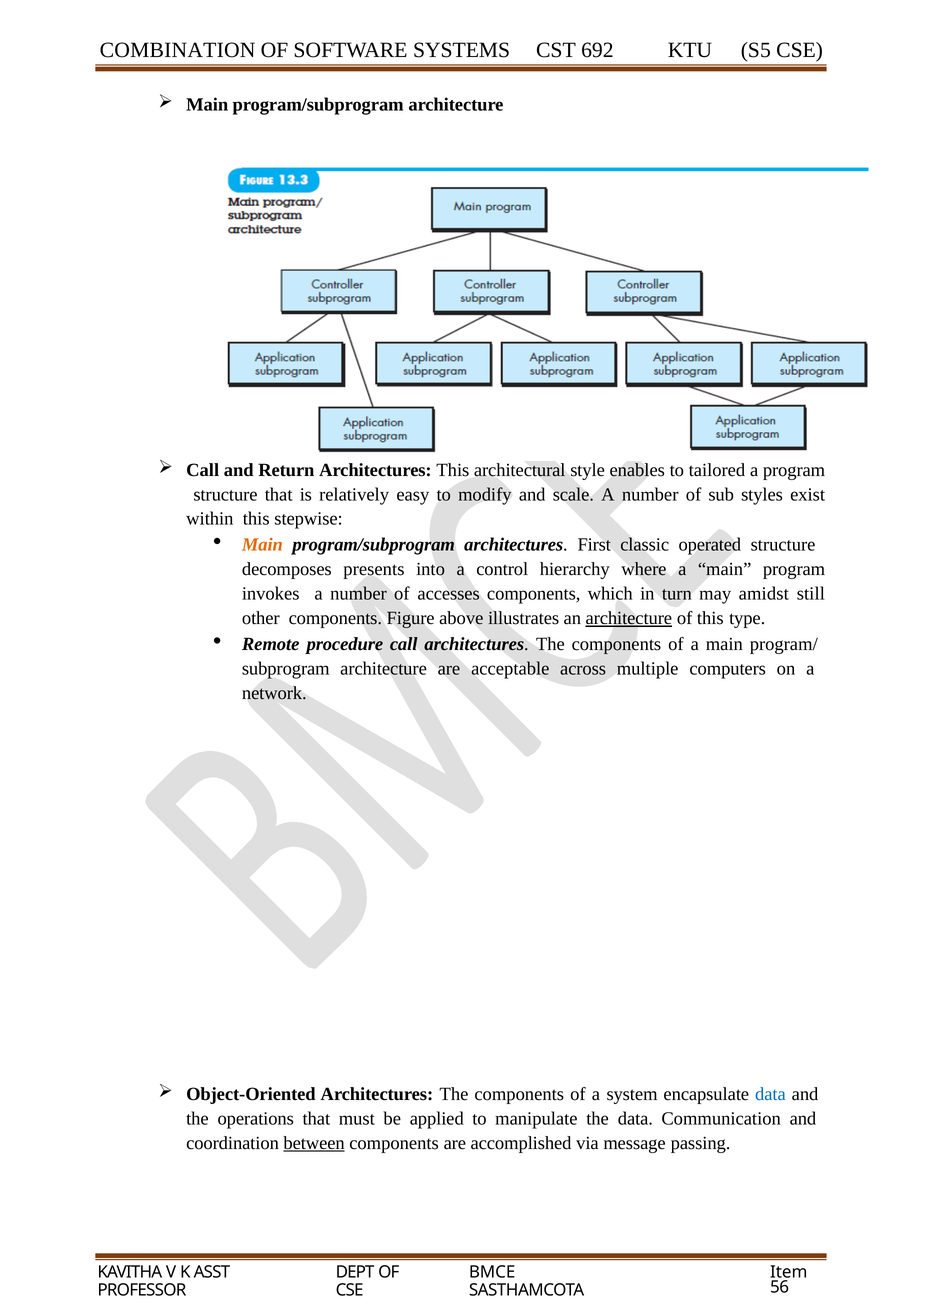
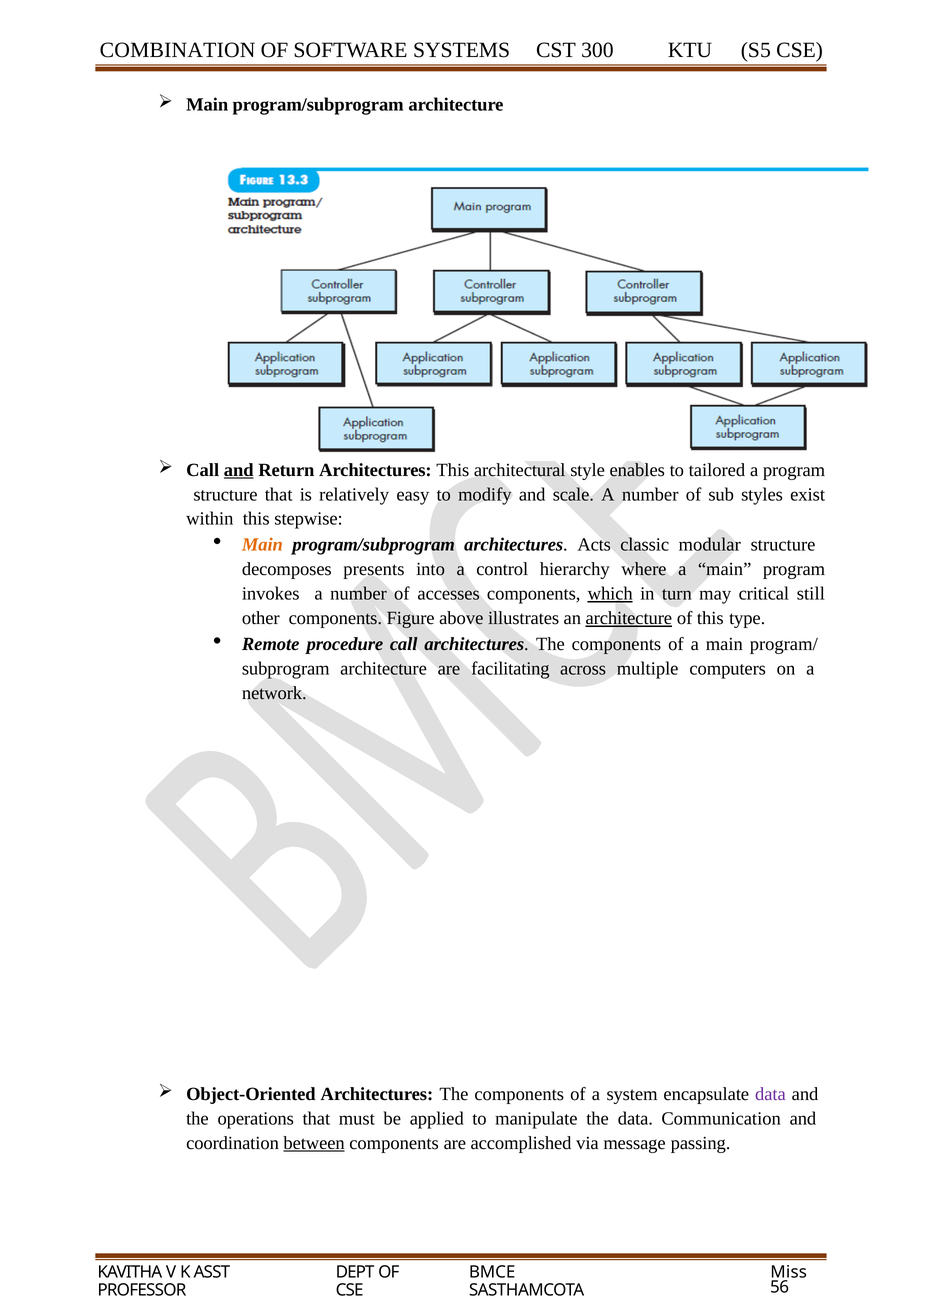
692: 692 -> 300 (597, 50)
and underline: none -> present (239, 470)
First: First -> Acts (594, 545)
operated: operated -> modular (710, 545)
which underline: none -> present (610, 594)
amidst: amidst -> critical (764, 594)
acceptable: acceptable -> facilitating (510, 669)
data colour: blue -> purple (770, 1094)
Item: Item -> Miss (789, 1272)
